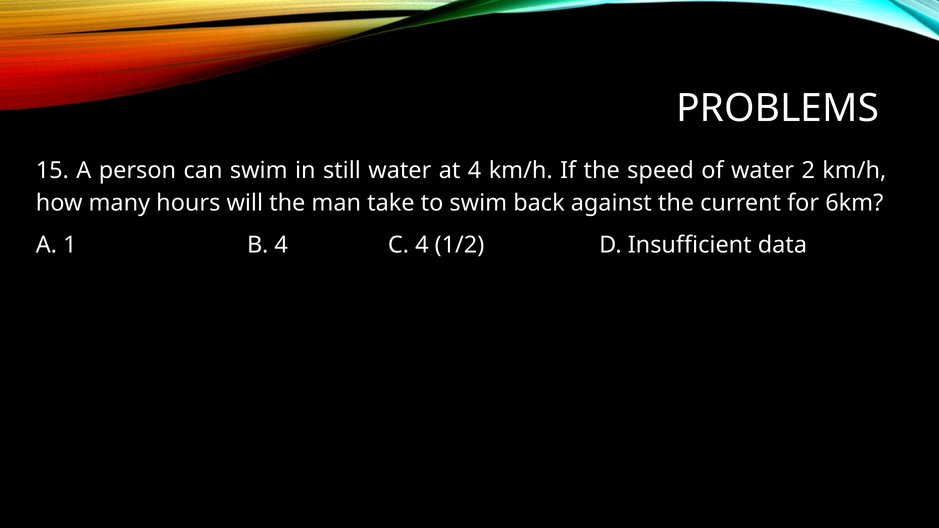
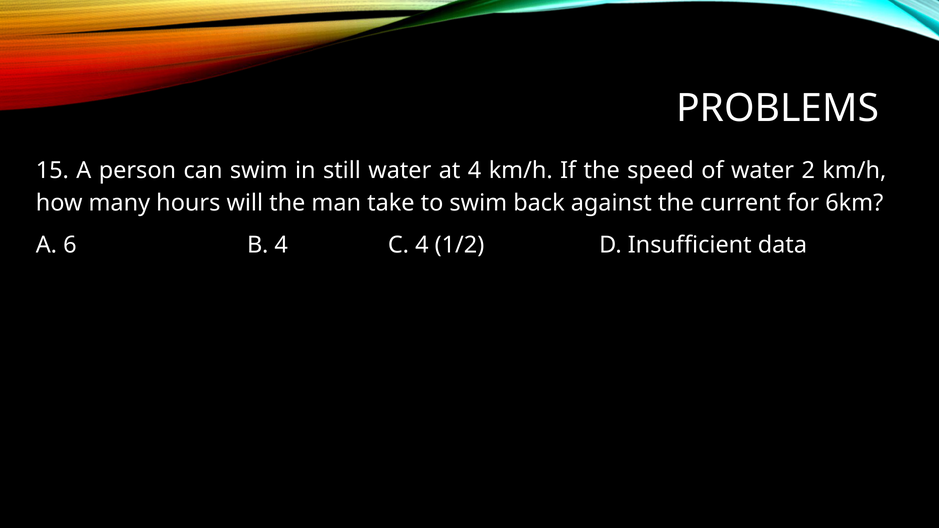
1: 1 -> 6 (70, 245)
